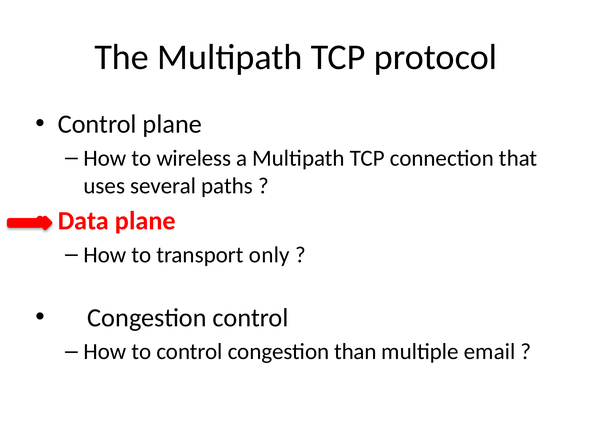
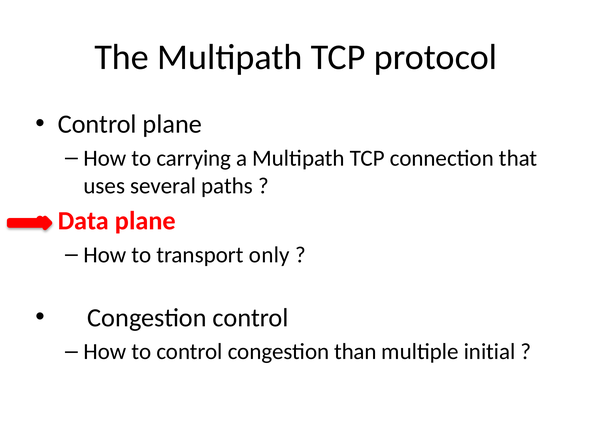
wireless: wireless -> carrying (194, 158)
email: email -> initial (490, 352)
